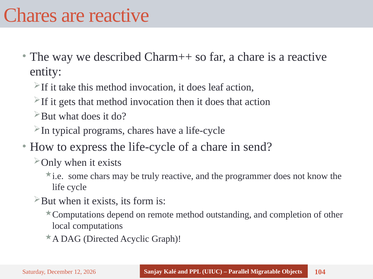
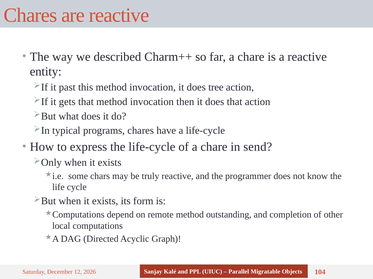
take: take -> past (67, 87)
leaf: leaf -> tree (216, 87)
